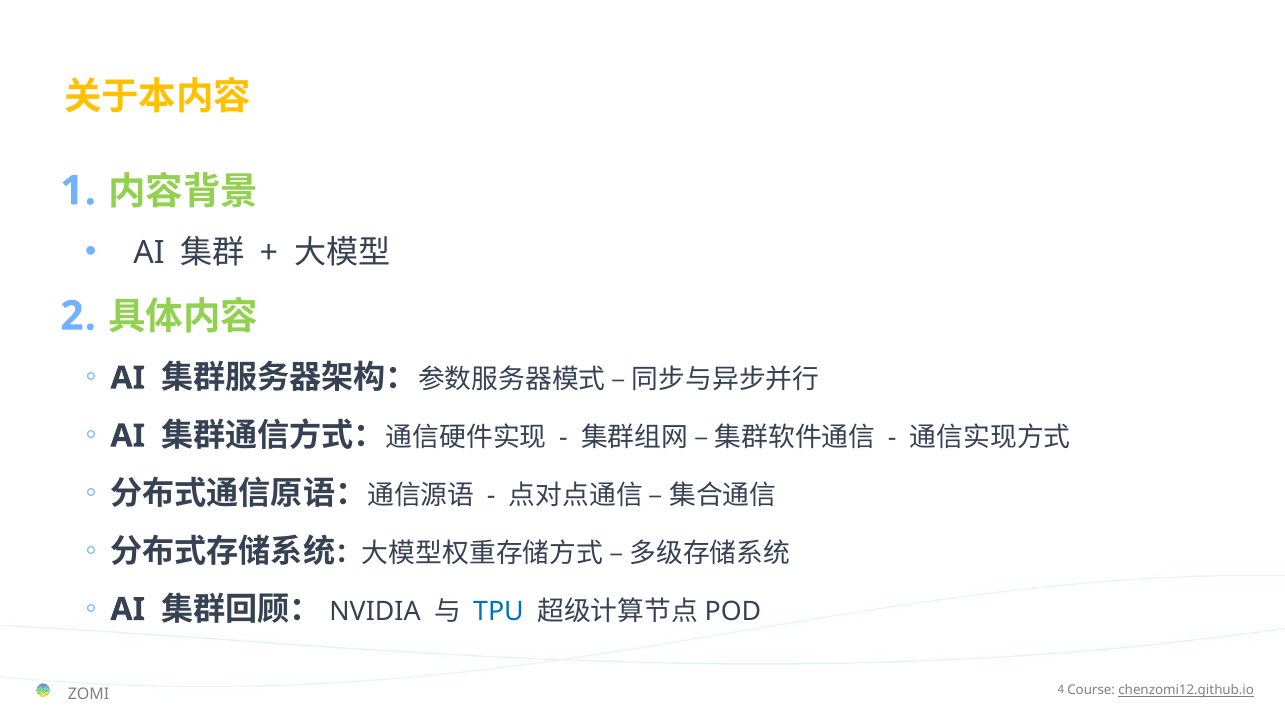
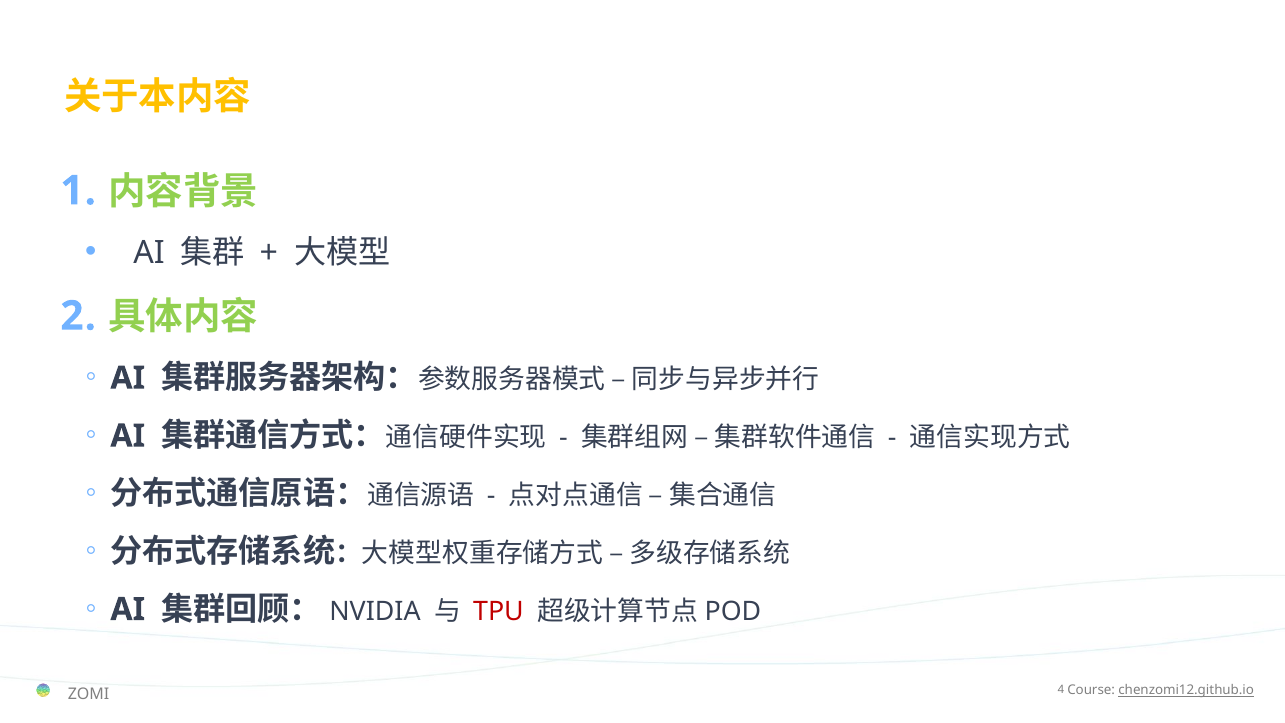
TPU colour: blue -> red (499, 611)
